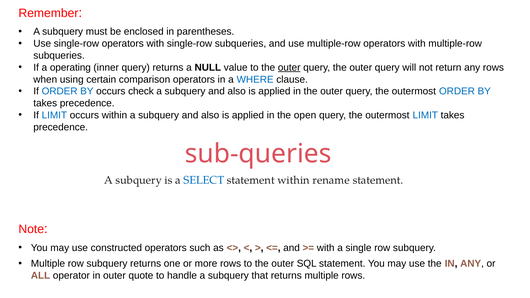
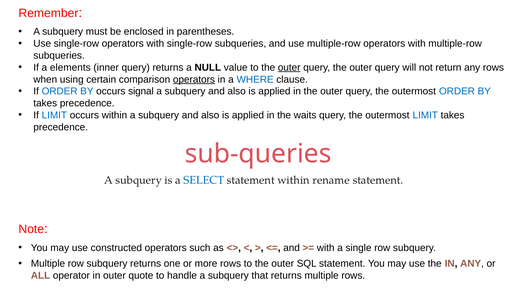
operating: operating -> elements (70, 68)
operators underline: none -> present (194, 79)
check: check -> signal (141, 91)
open: open -> waits (305, 115)
